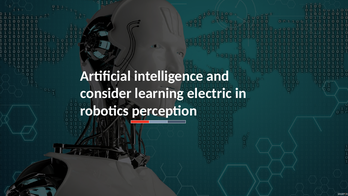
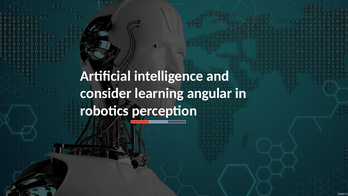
electric: electric -> angular (209, 93)
